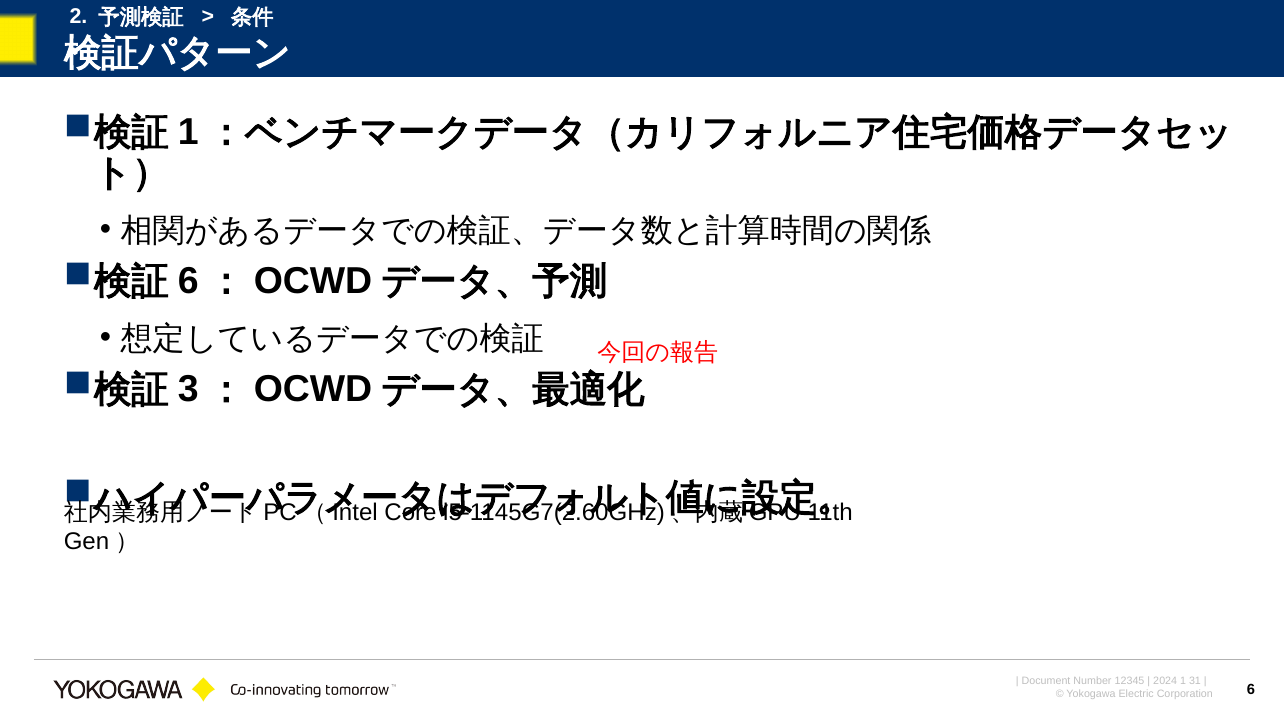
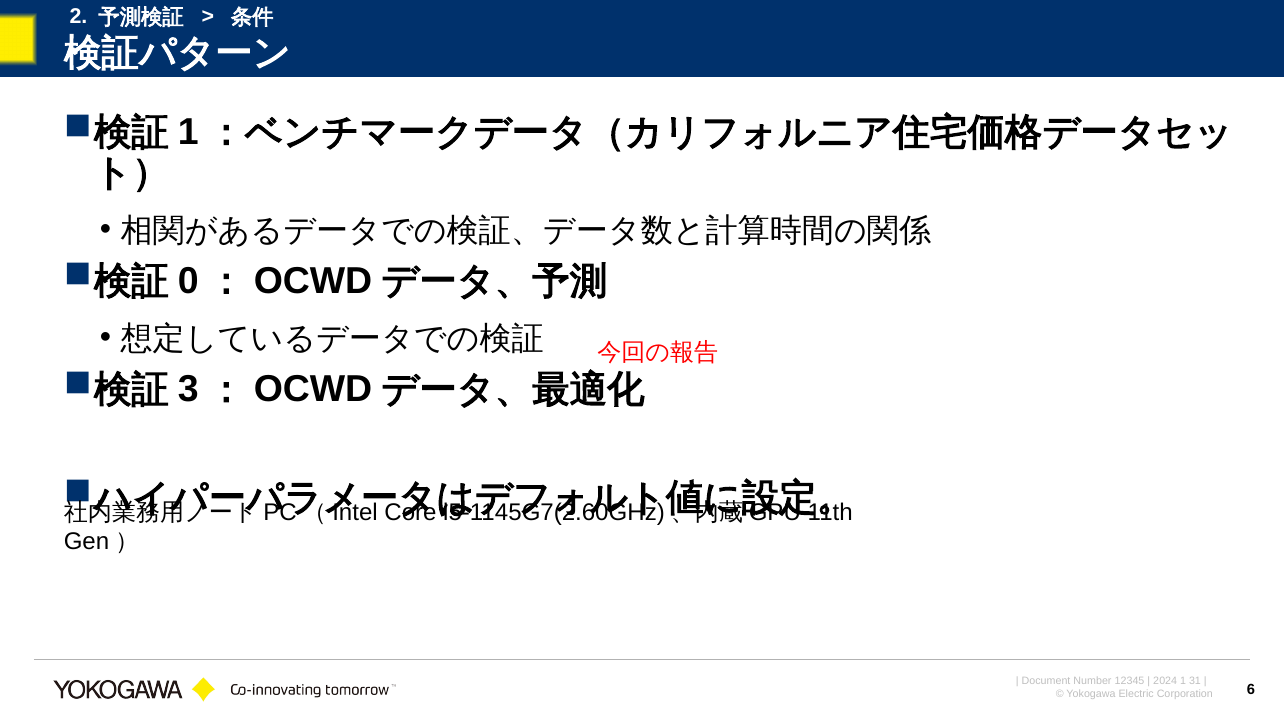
6: 6 -> 0 (188, 281)
